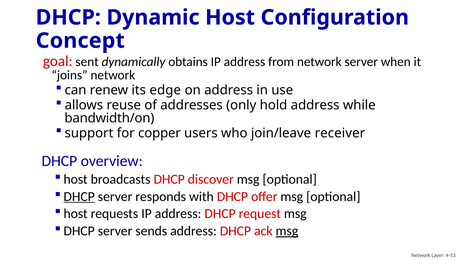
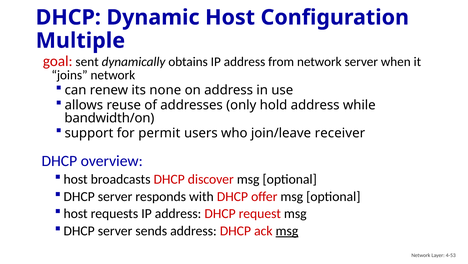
Concept: Concept -> Multiple (80, 41)
edge: edge -> none (165, 90)
copper: copper -> permit (159, 133)
DHCP underline: present -> none (79, 196)
